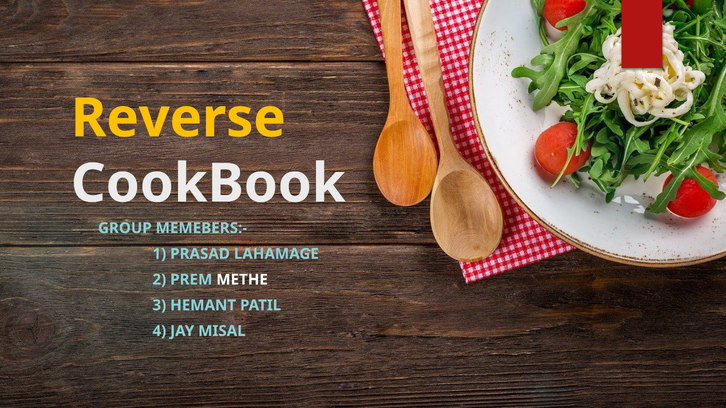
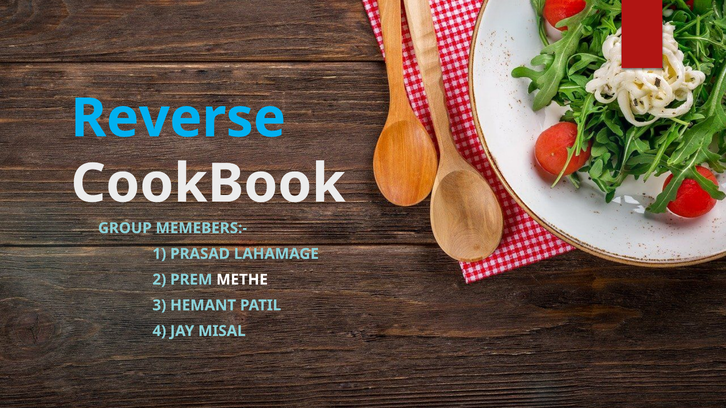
Reverse colour: yellow -> light blue (178, 118)
